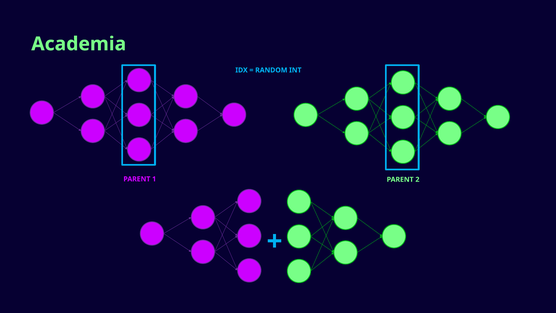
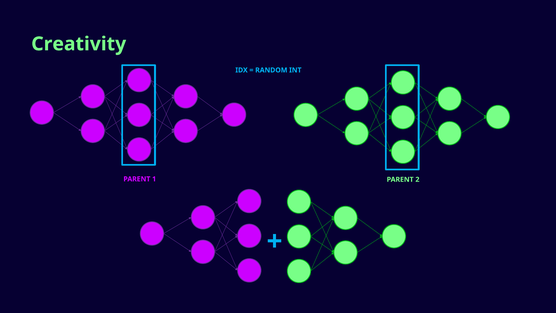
Academia: Academia -> Creativity (79, 44)
